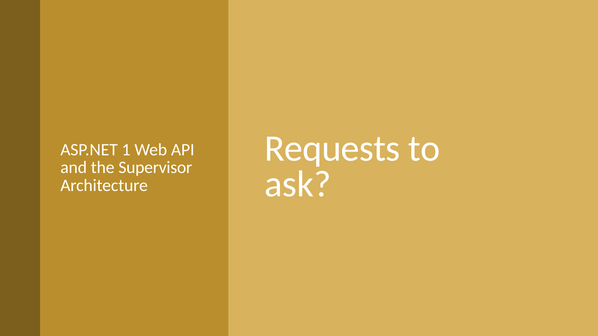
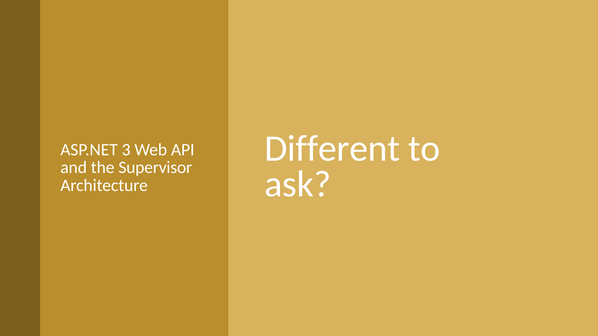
Requests: Requests -> Different (332, 149)
1: 1 -> 3 (126, 150)
